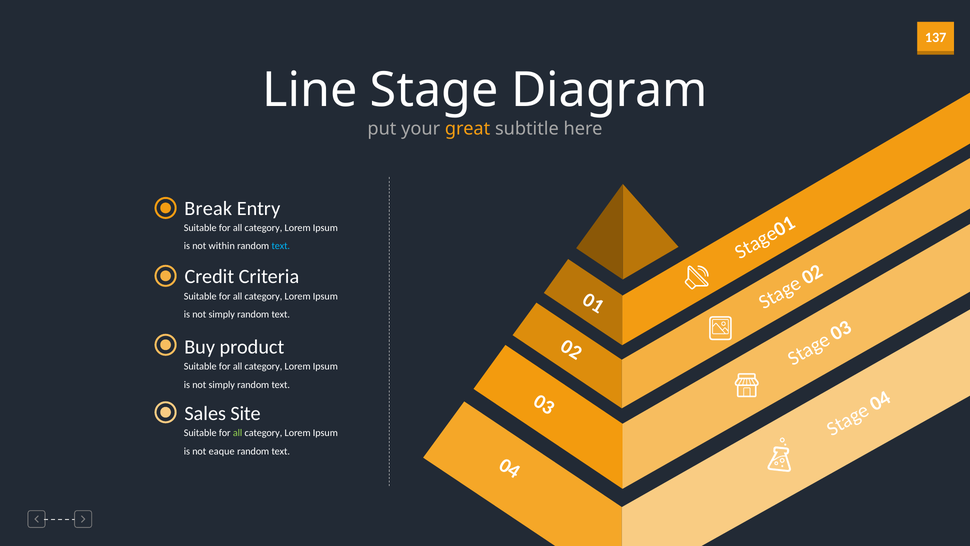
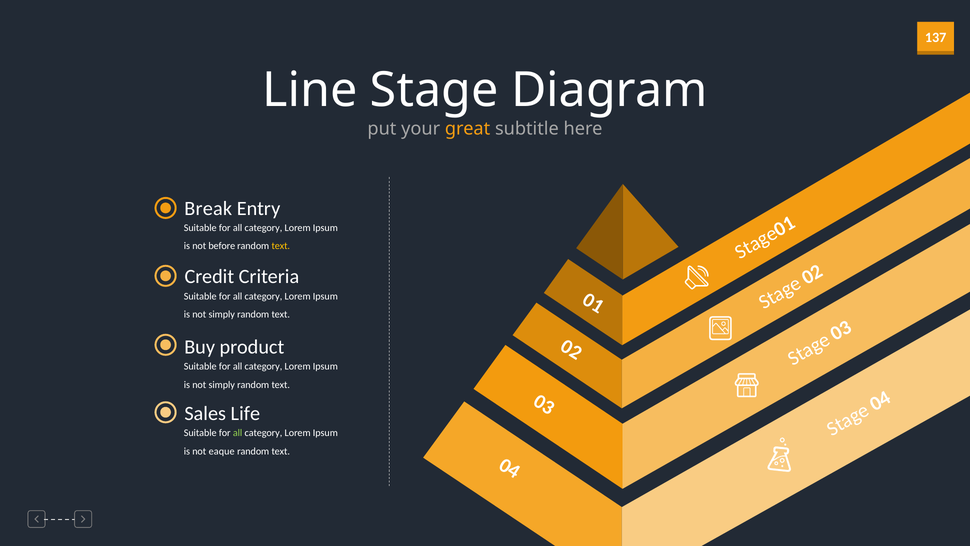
within: within -> before (222, 246)
text colour: light blue -> yellow (281, 246)
Site: Site -> Life (245, 413)
